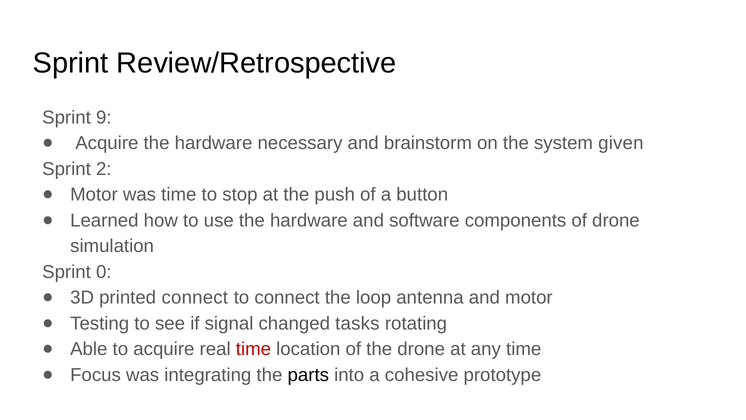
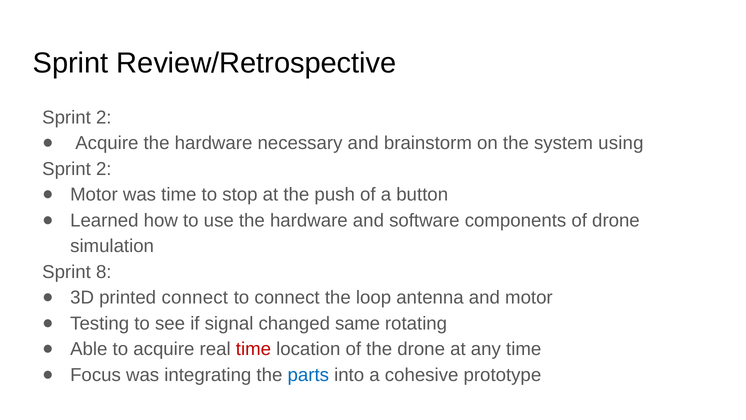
9: 9 -> 2 (104, 117)
given: given -> using (621, 143)
0: 0 -> 8 (104, 272)
tasks: tasks -> same (358, 323)
parts colour: black -> blue (308, 375)
